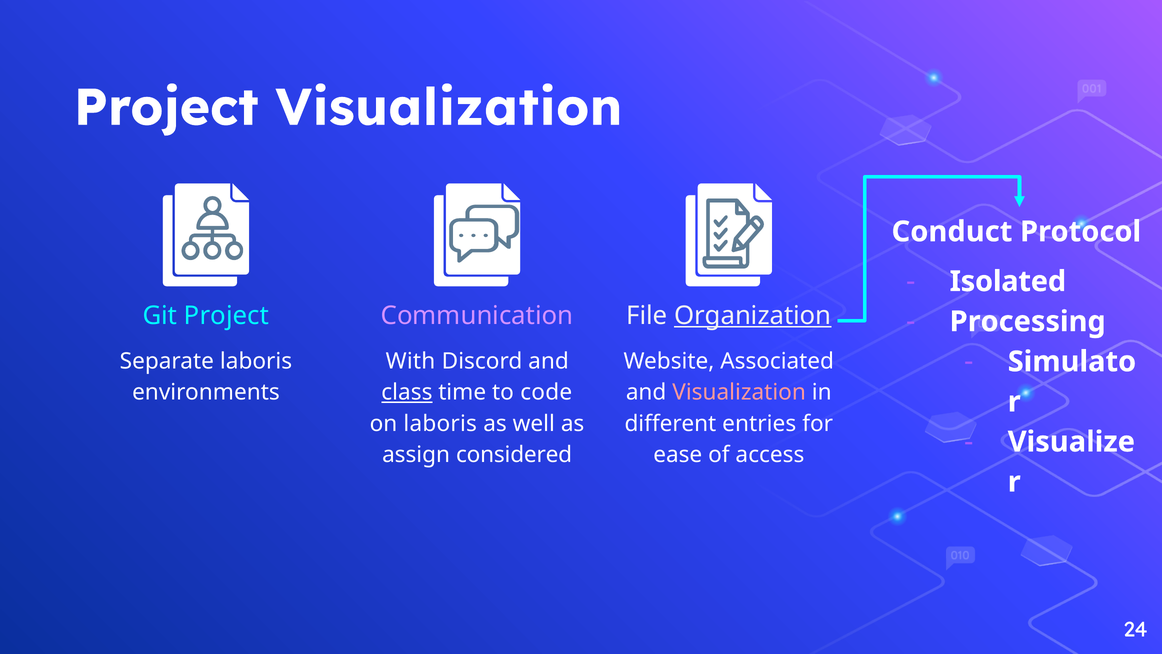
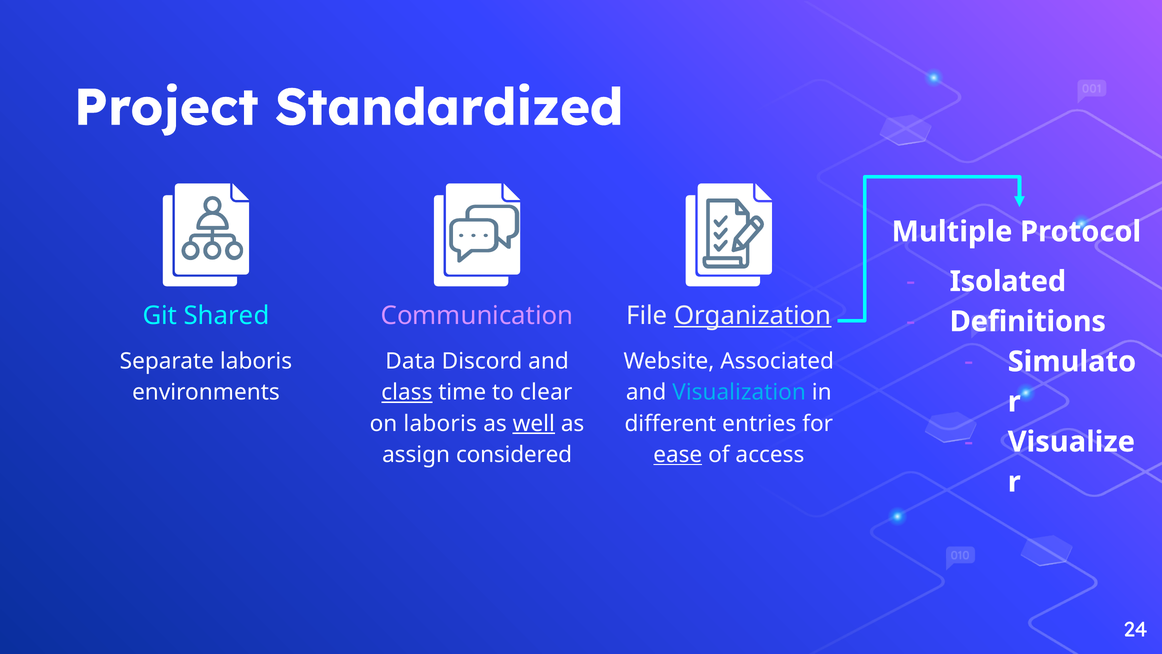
Project Visualization: Visualization -> Standardized (449, 108)
Conduct: Conduct -> Multiple (952, 232)
Git Project: Project -> Shared (227, 315)
Processing: Processing -> Definitions (1028, 321)
With: With -> Data (411, 361)
code: code -> clear (546, 392)
Visualization colour: pink -> light blue (739, 392)
well underline: none -> present (534, 423)
ease underline: none -> present (678, 455)
